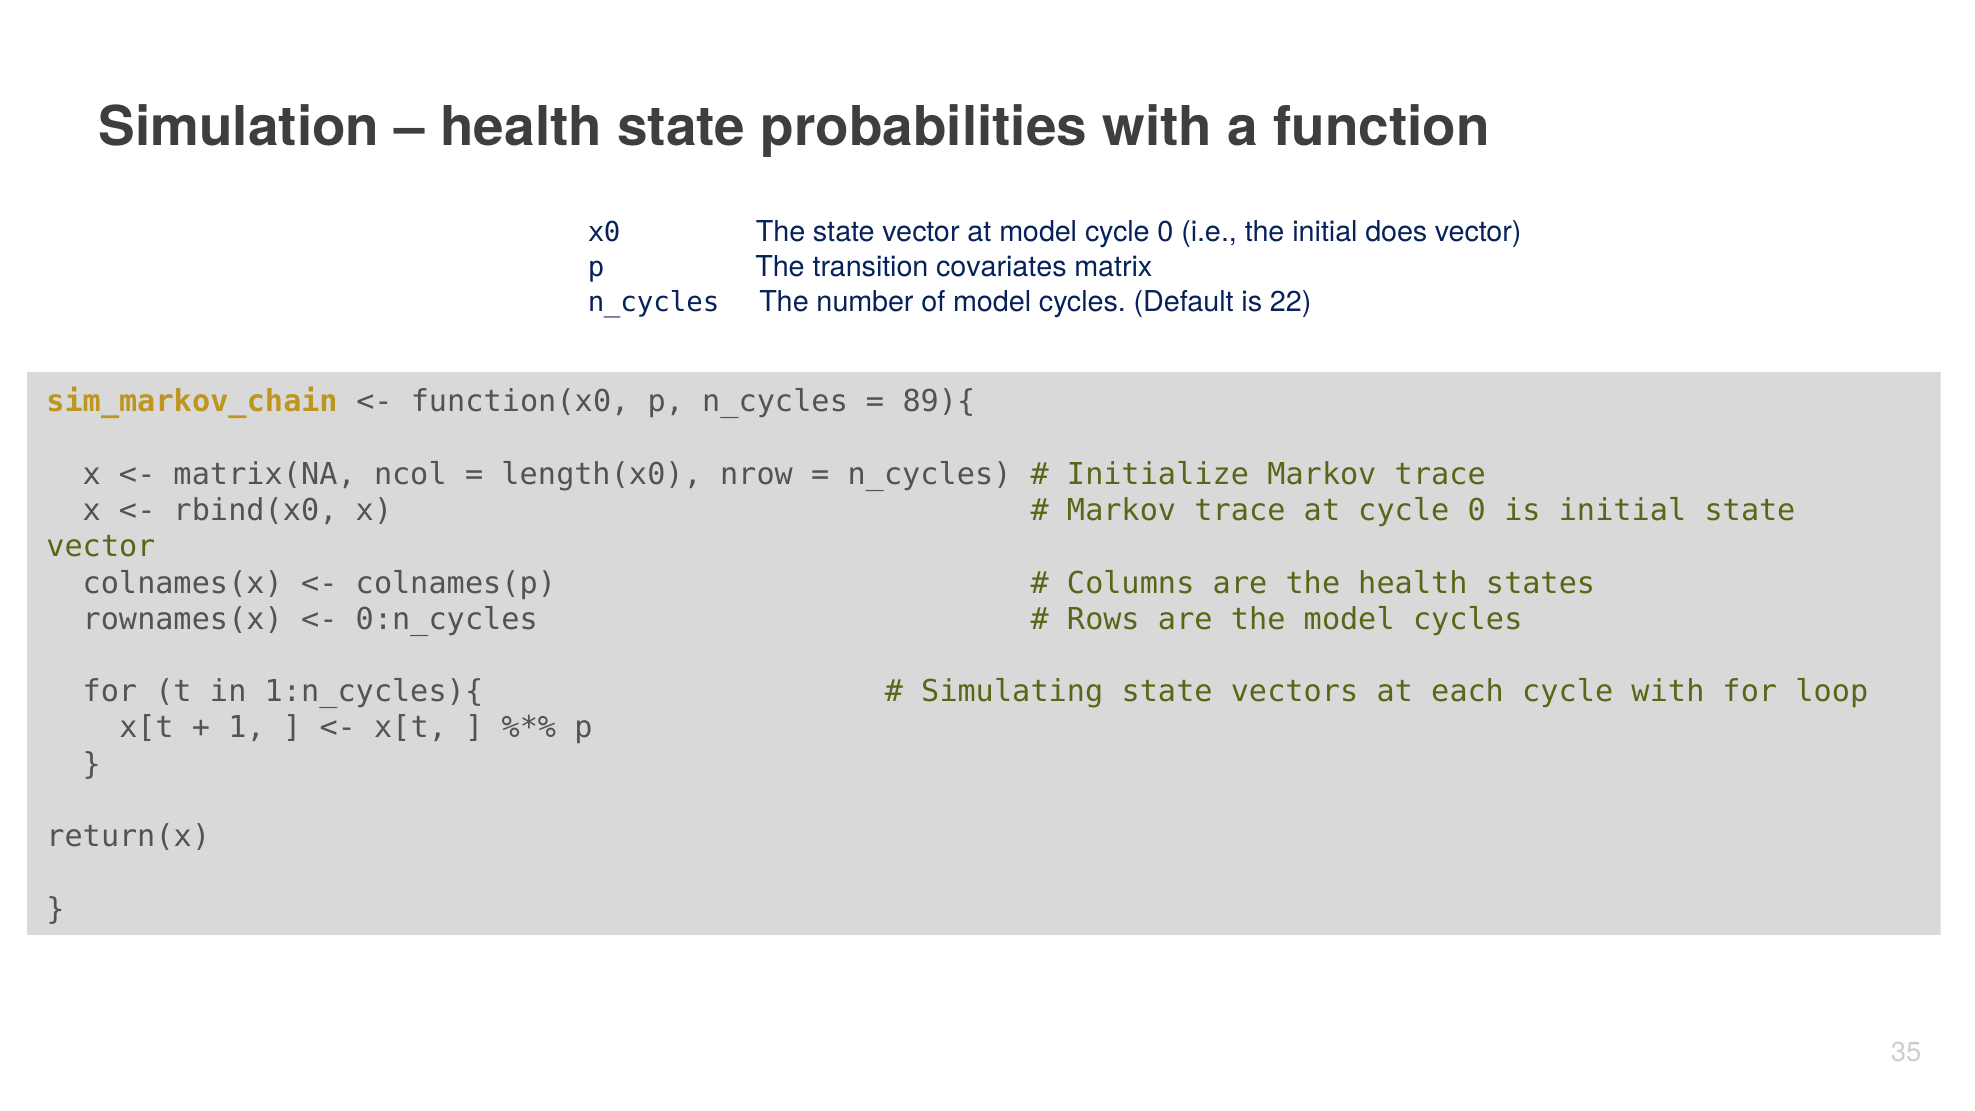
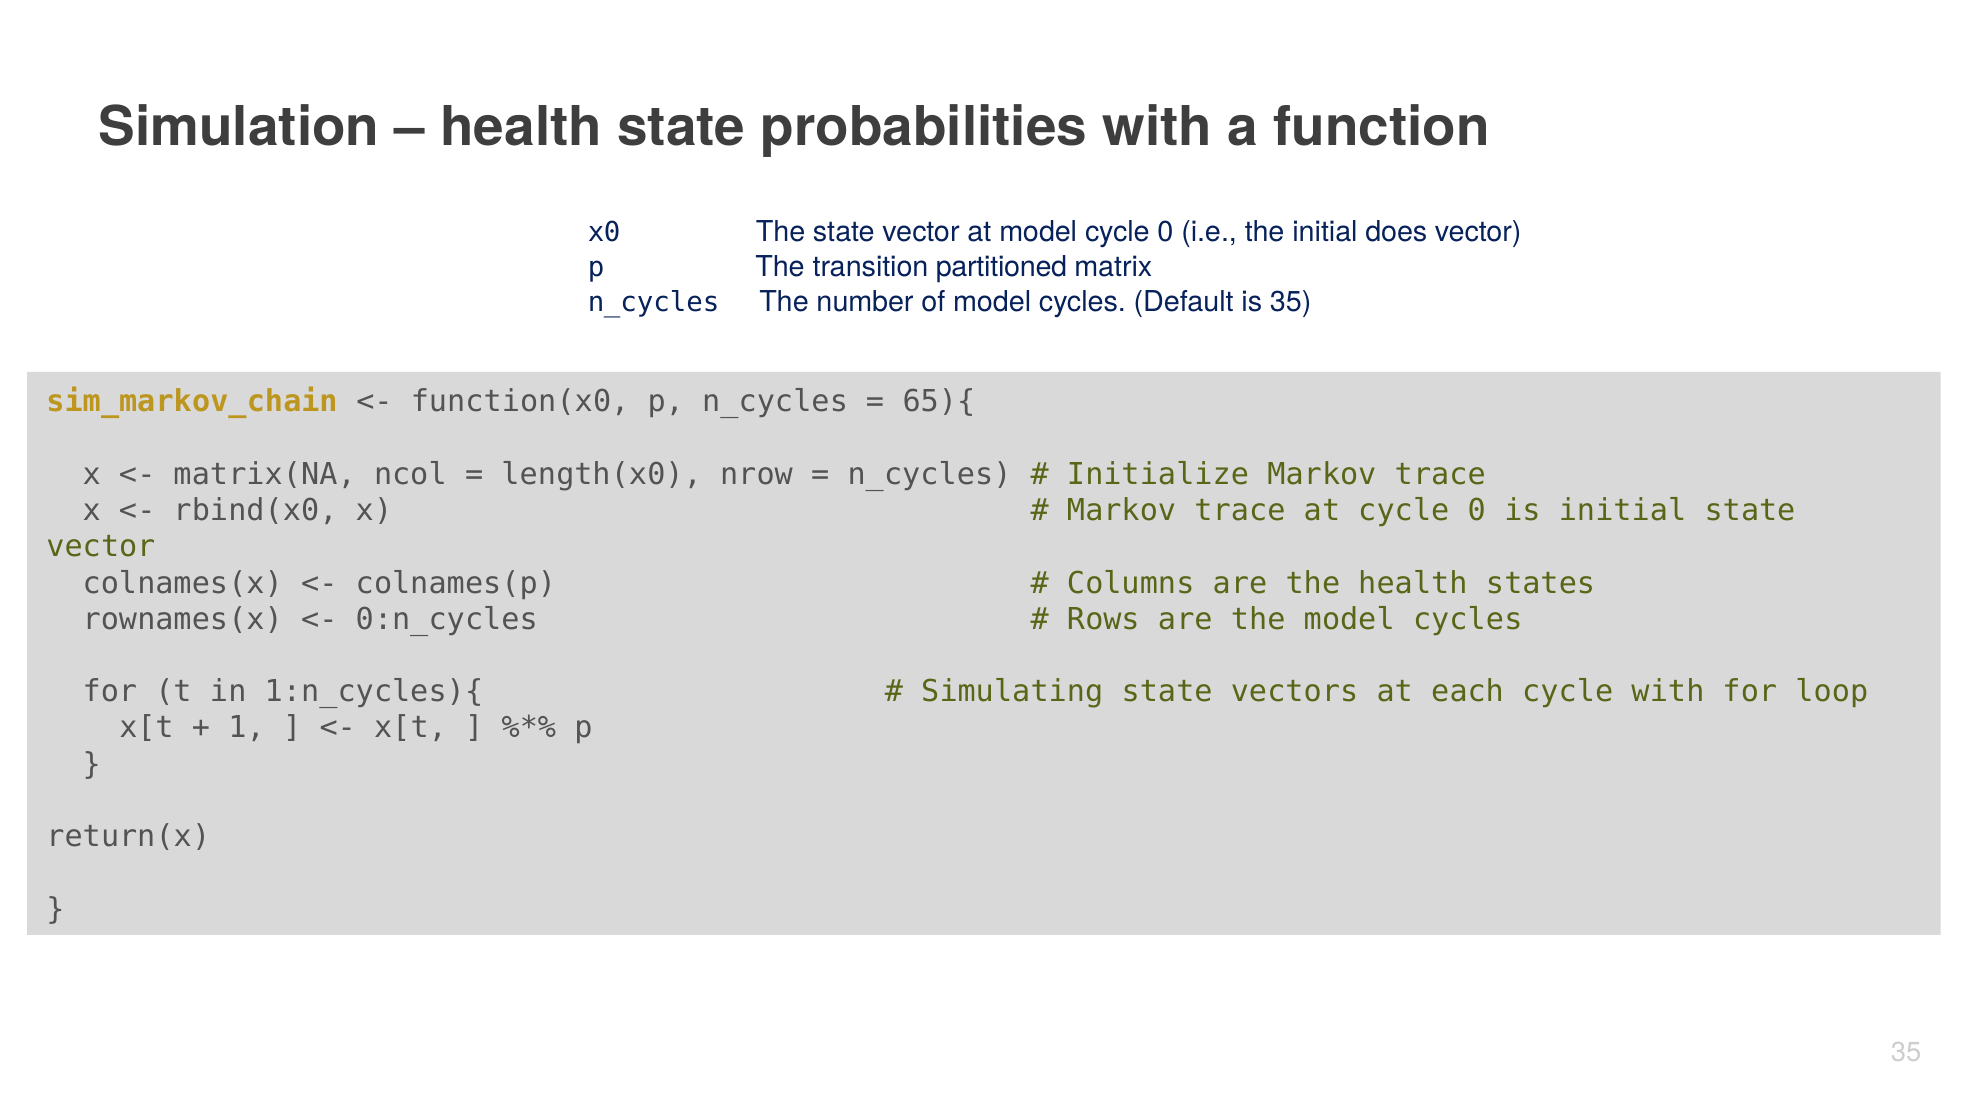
covariates: covariates -> partitioned (1002, 267)
is 22: 22 -> 35 (1291, 302)
89){: 89){ -> 65){ (939, 402)
